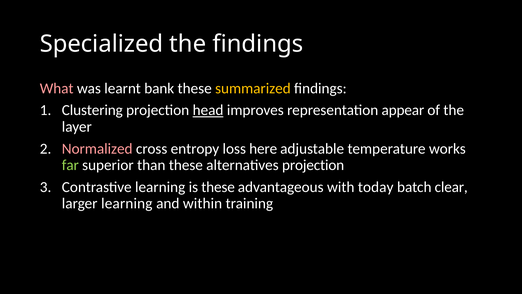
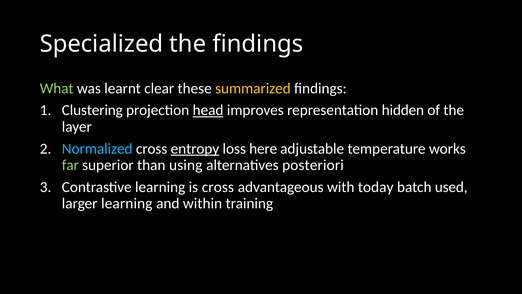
What colour: pink -> light green (57, 88)
bank: bank -> clear (159, 88)
appear: appear -> hidden (403, 110)
Normalized colour: pink -> light blue (97, 148)
entropy underline: none -> present (195, 148)
than these: these -> using (186, 165)
alternatives projection: projection -> posteriori (313, 165)
is these: these -> cross (218, 187)
clear: clear -> used (451, 187)
